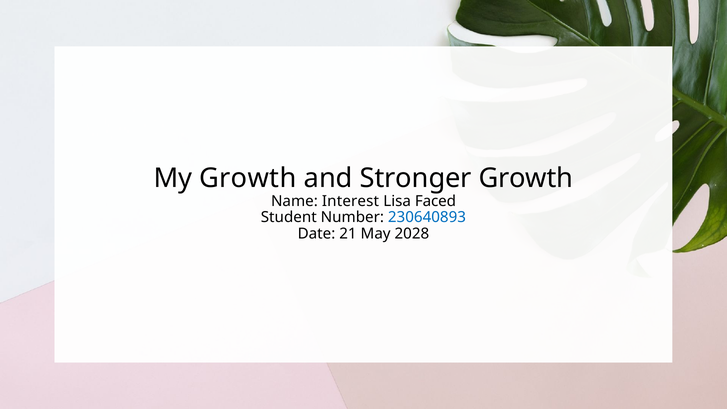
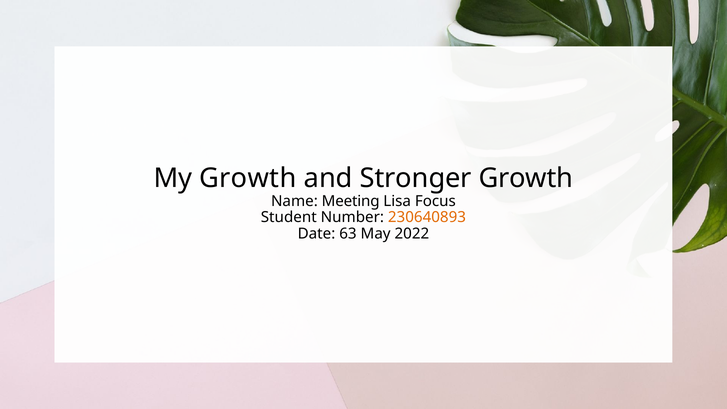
Interest: Interest -> Meeting (351, 201)
Faced: Faced -> Focus (435, 201)
230640893 colour: blue -> orange (427, 217)
21: 21 -> 63 (348, 234)
2028: 2028 -> 2022 (412, 234)
